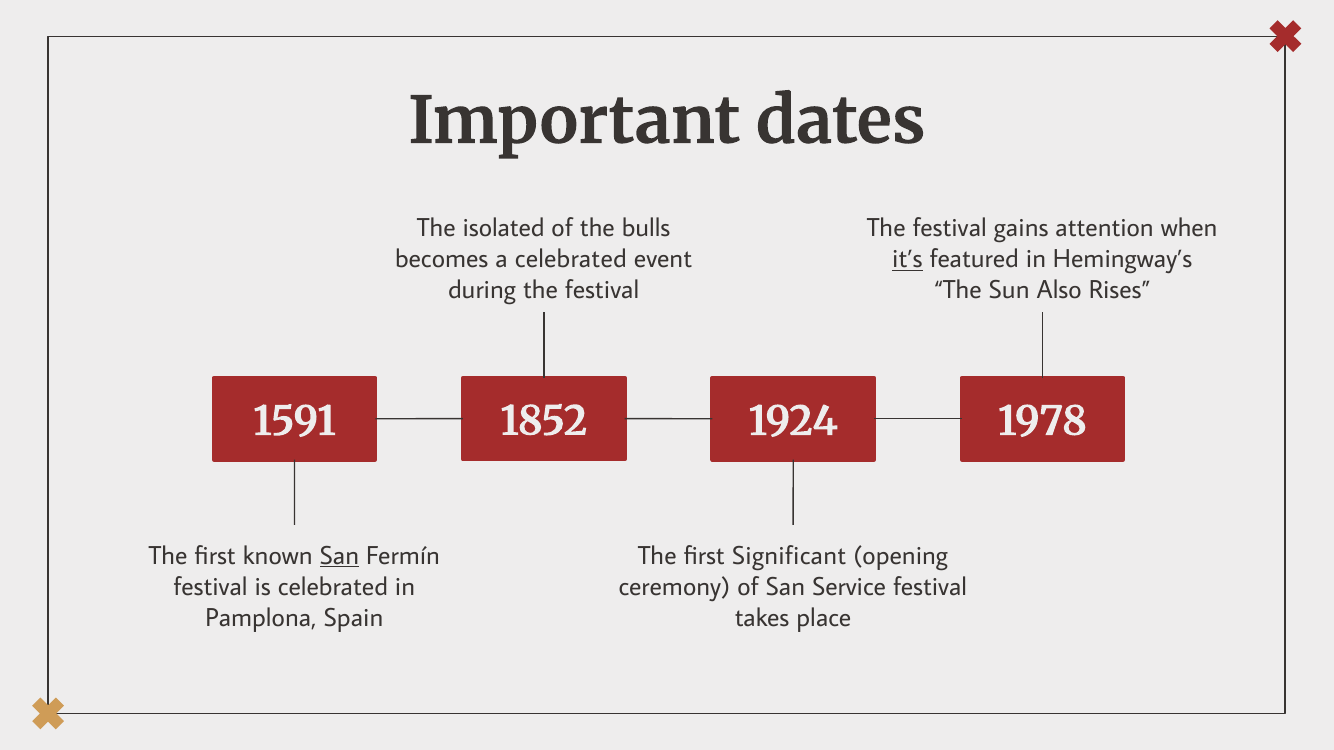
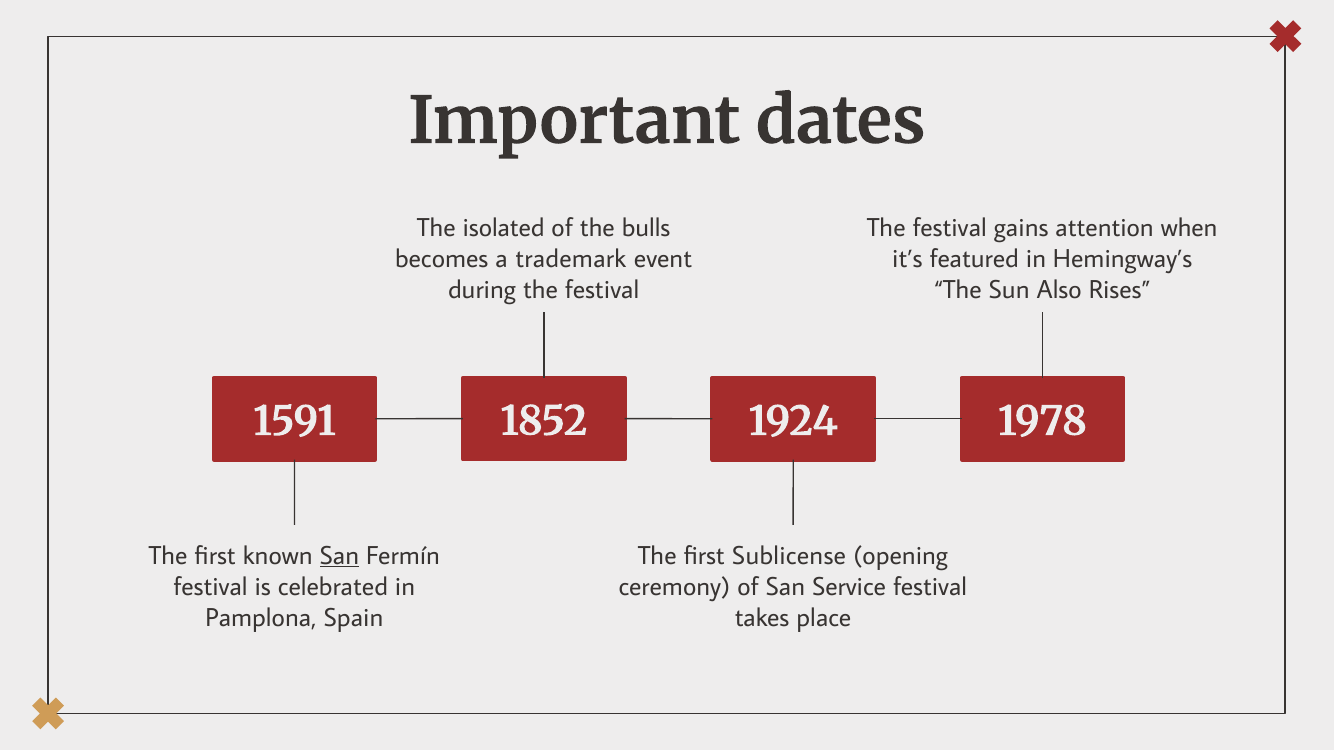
a celebrated: celebrated -> trademark (571, 259)
it’s underline: present -> none (907, 259)
Significant: Significant -> Sublicense (789, 556)
